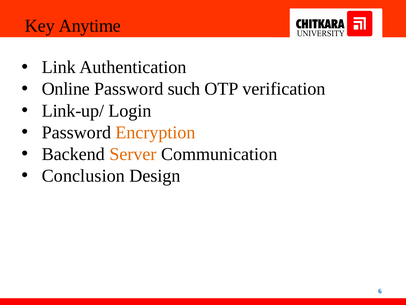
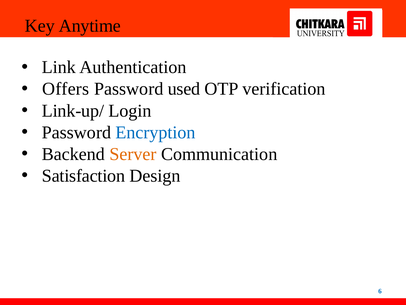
Online: Online -> Offers (66, 89)
such: such -> used (184, 89)
Encryption colour: orange -> blue (156, 132)
Conclusion: Conclusion -> Satisfaction (84, 175)
